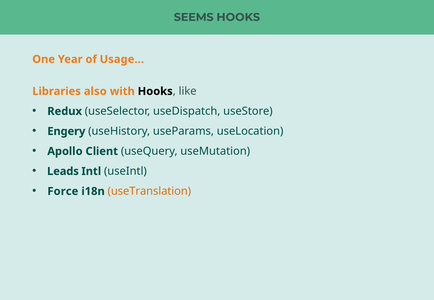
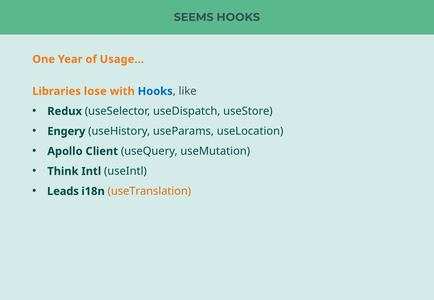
also: also -> lose (95, 91)
Hooks colour: black -> blue (155, 91)
Leads: Leads -> Think (63, 172)
Force: Force -> Leads (63, 192)
